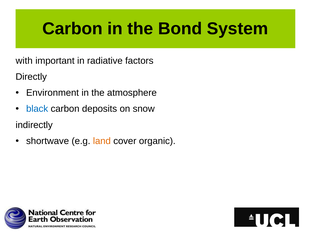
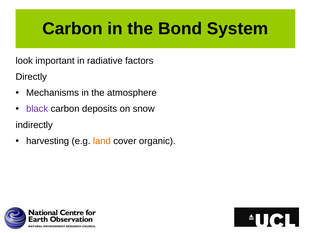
with: with -> look (24, 61)
Environment: Environment -> Mechanisms (53, 93)
black colour: blue -> purple (37, 109)
shortwave: shortwave -> harvesting (48, 141)
